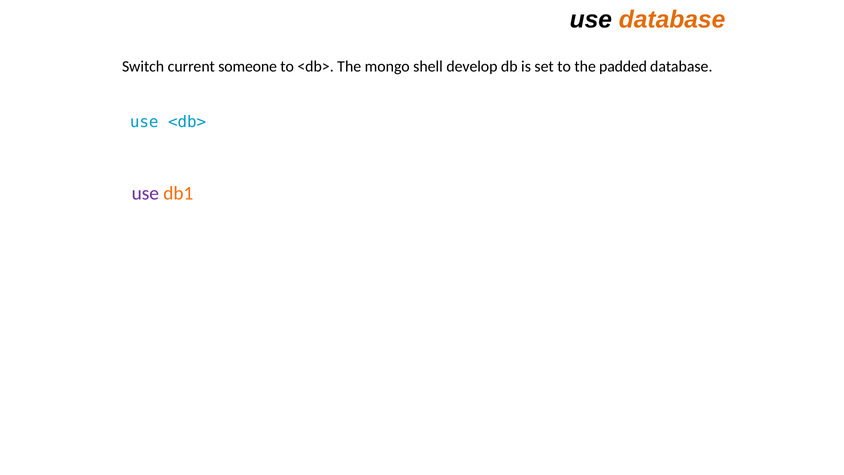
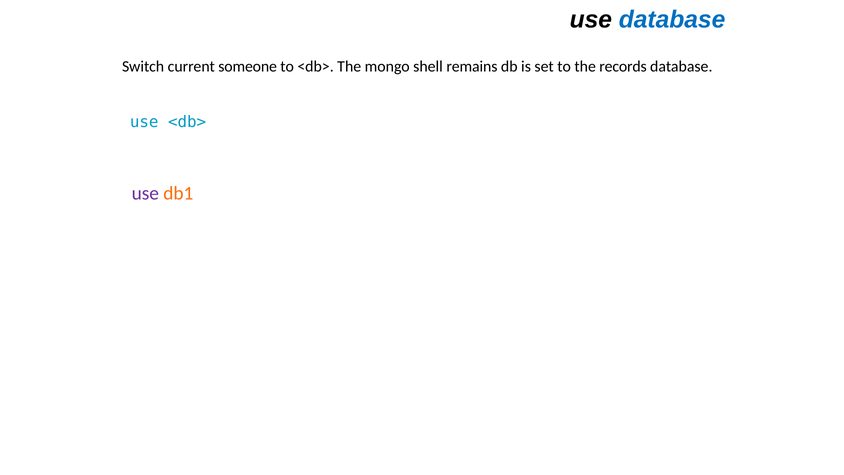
database colour: orange -> blue (672, 20)
develop: develop -> remains (472, 66)
padded: padded -> records (623, 66)
